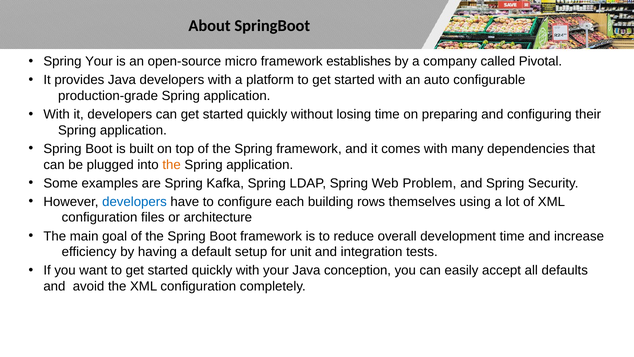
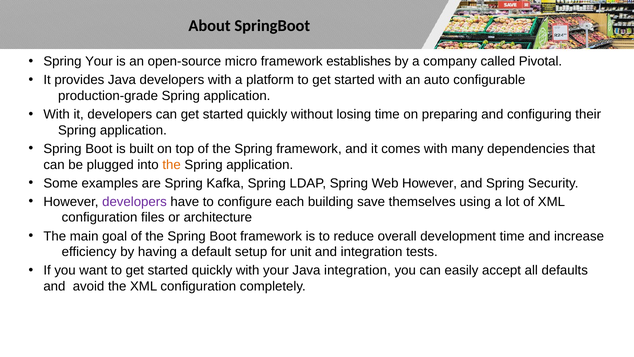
Web Problem: Problem -> However (430, 183)
developers colour: blue -> purple (134, 202)
rows: rows -> save (371, 202)
Java conception: conception -> integration (357, 270)
